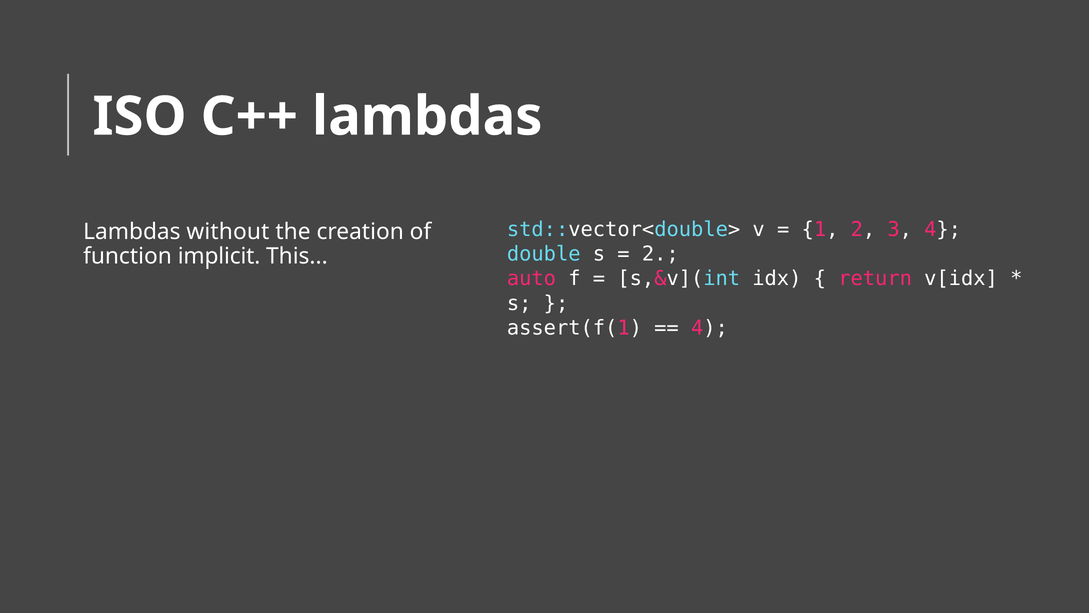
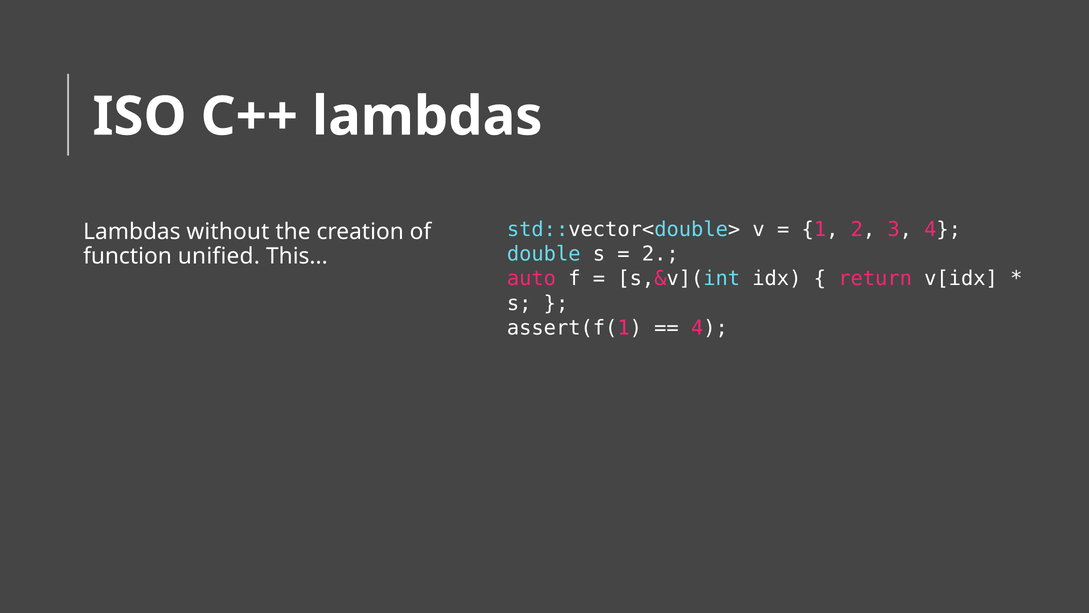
implicit: implicit -> unified (219, 256)
